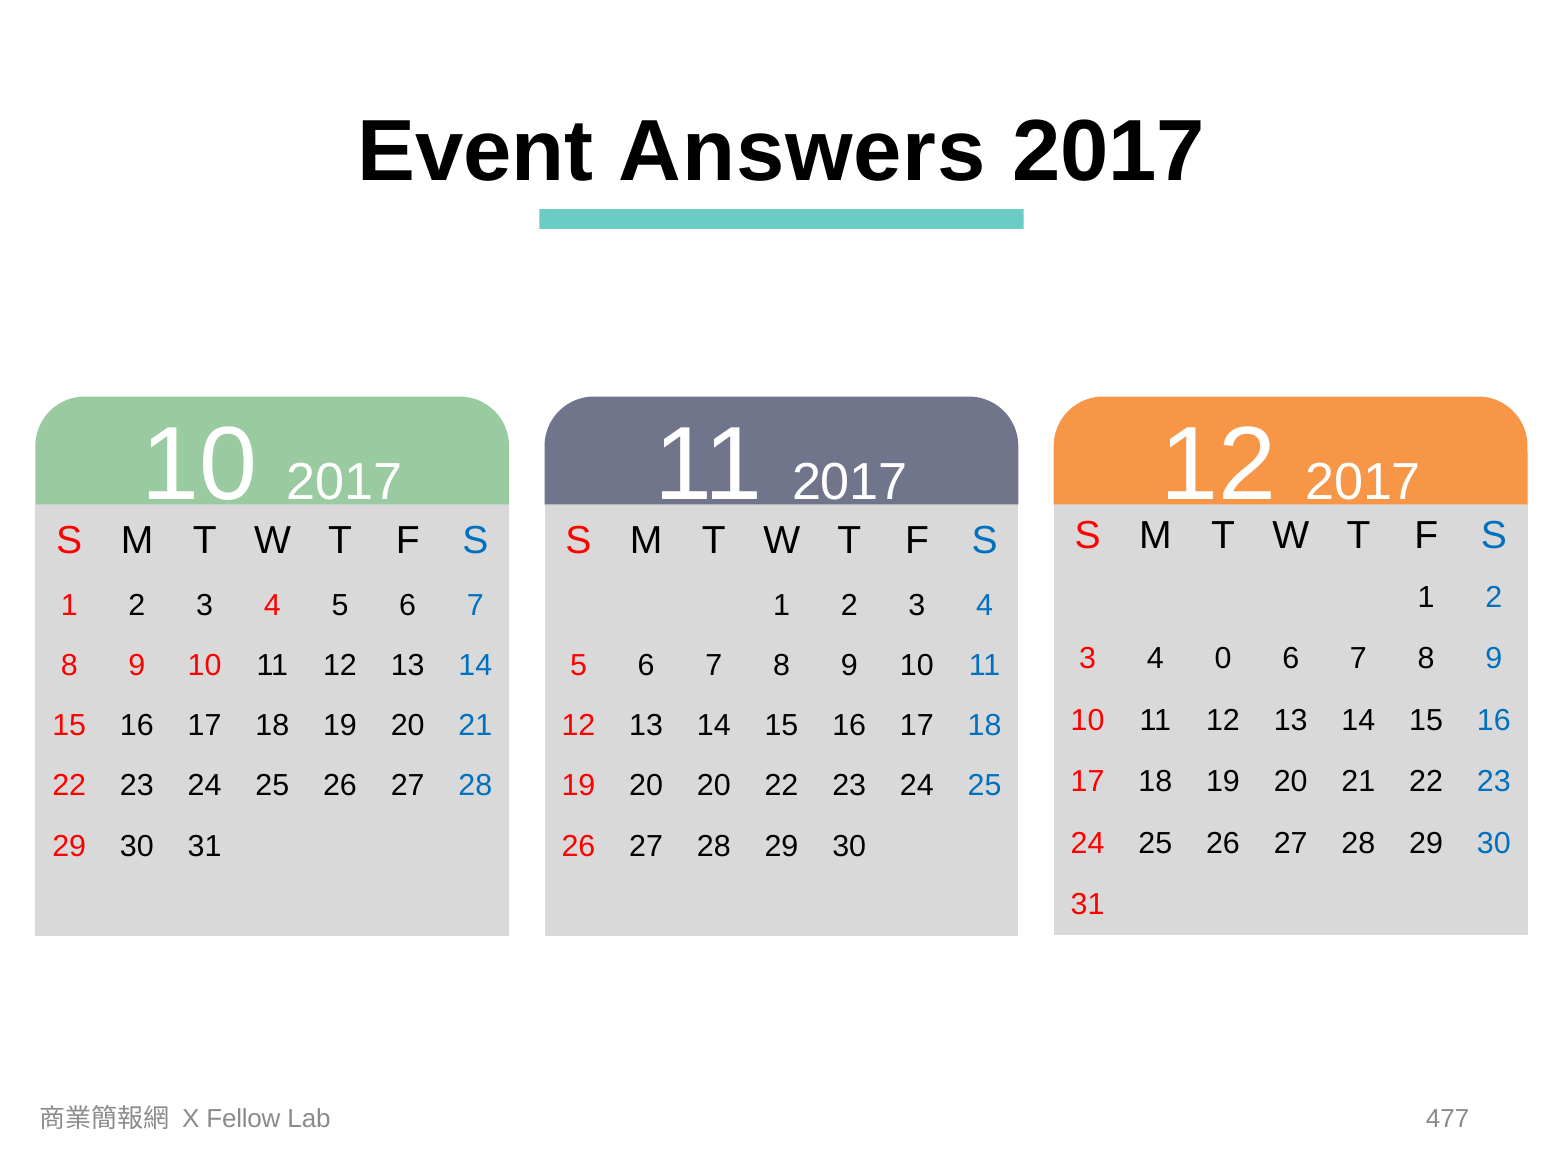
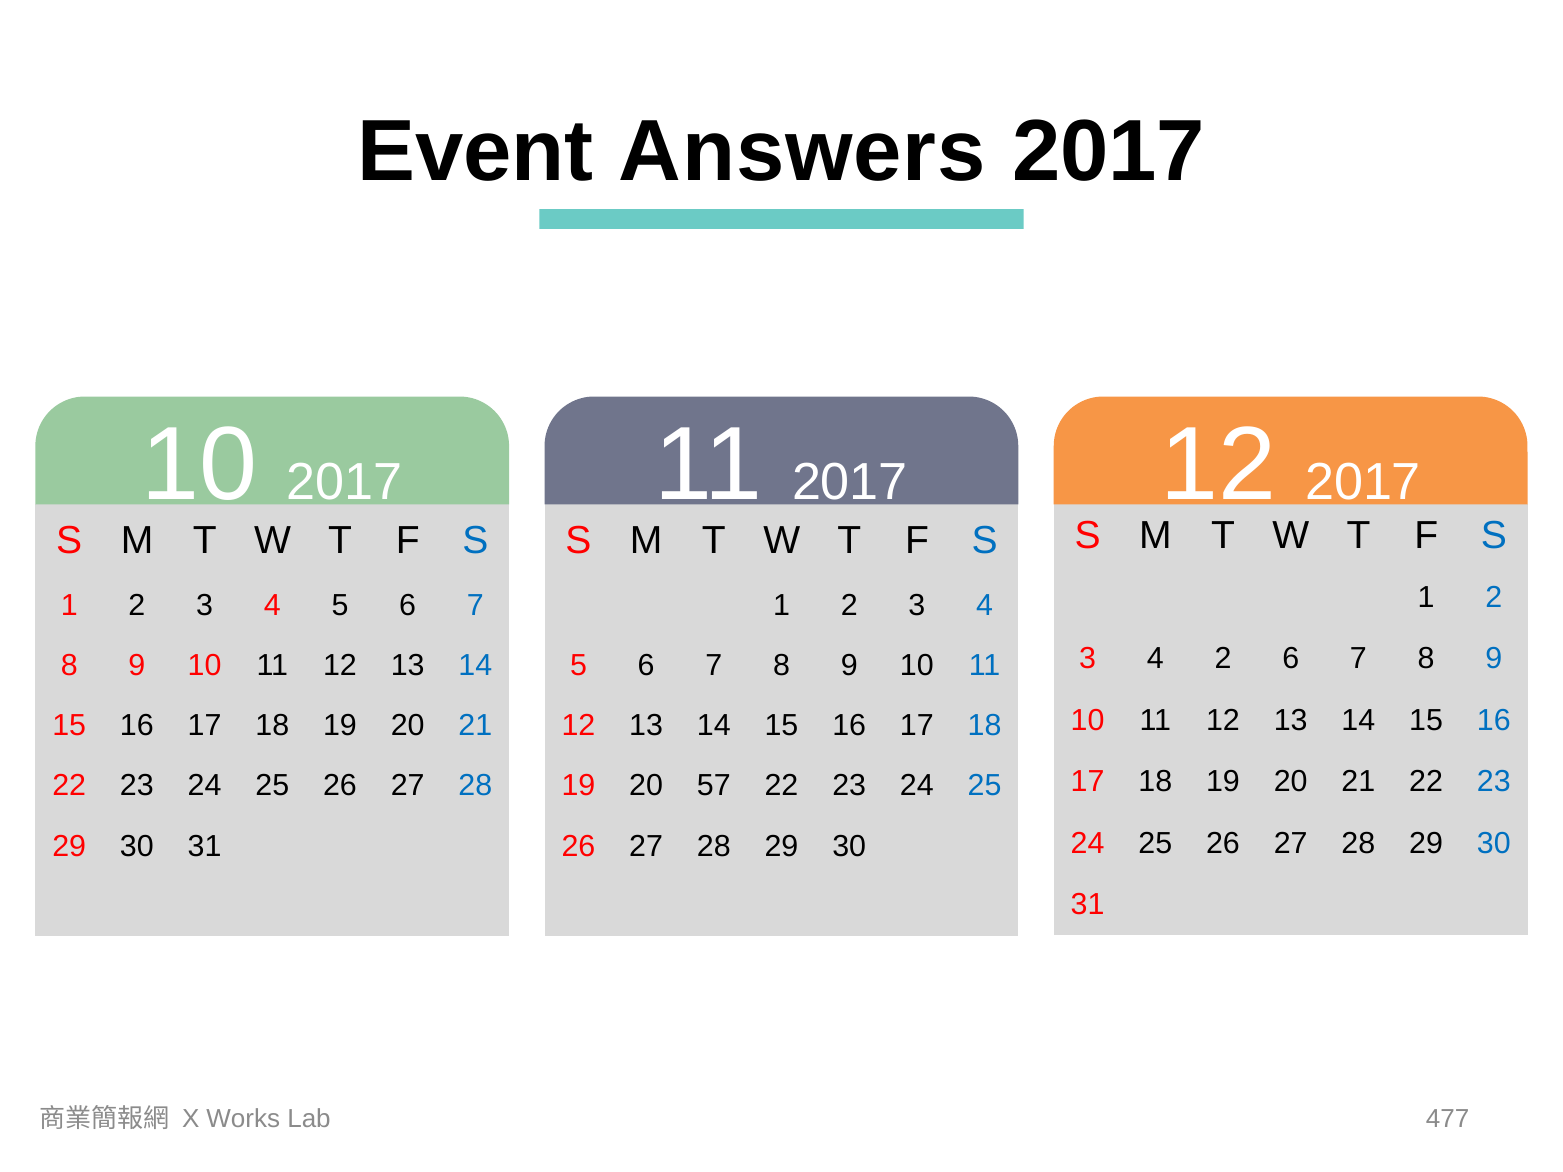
4 0: 0 -> 2 (1223, 659)
20 20: 20 -> 57 (714, 786)
Fellow: Fellow -> Works (243, 1119)
